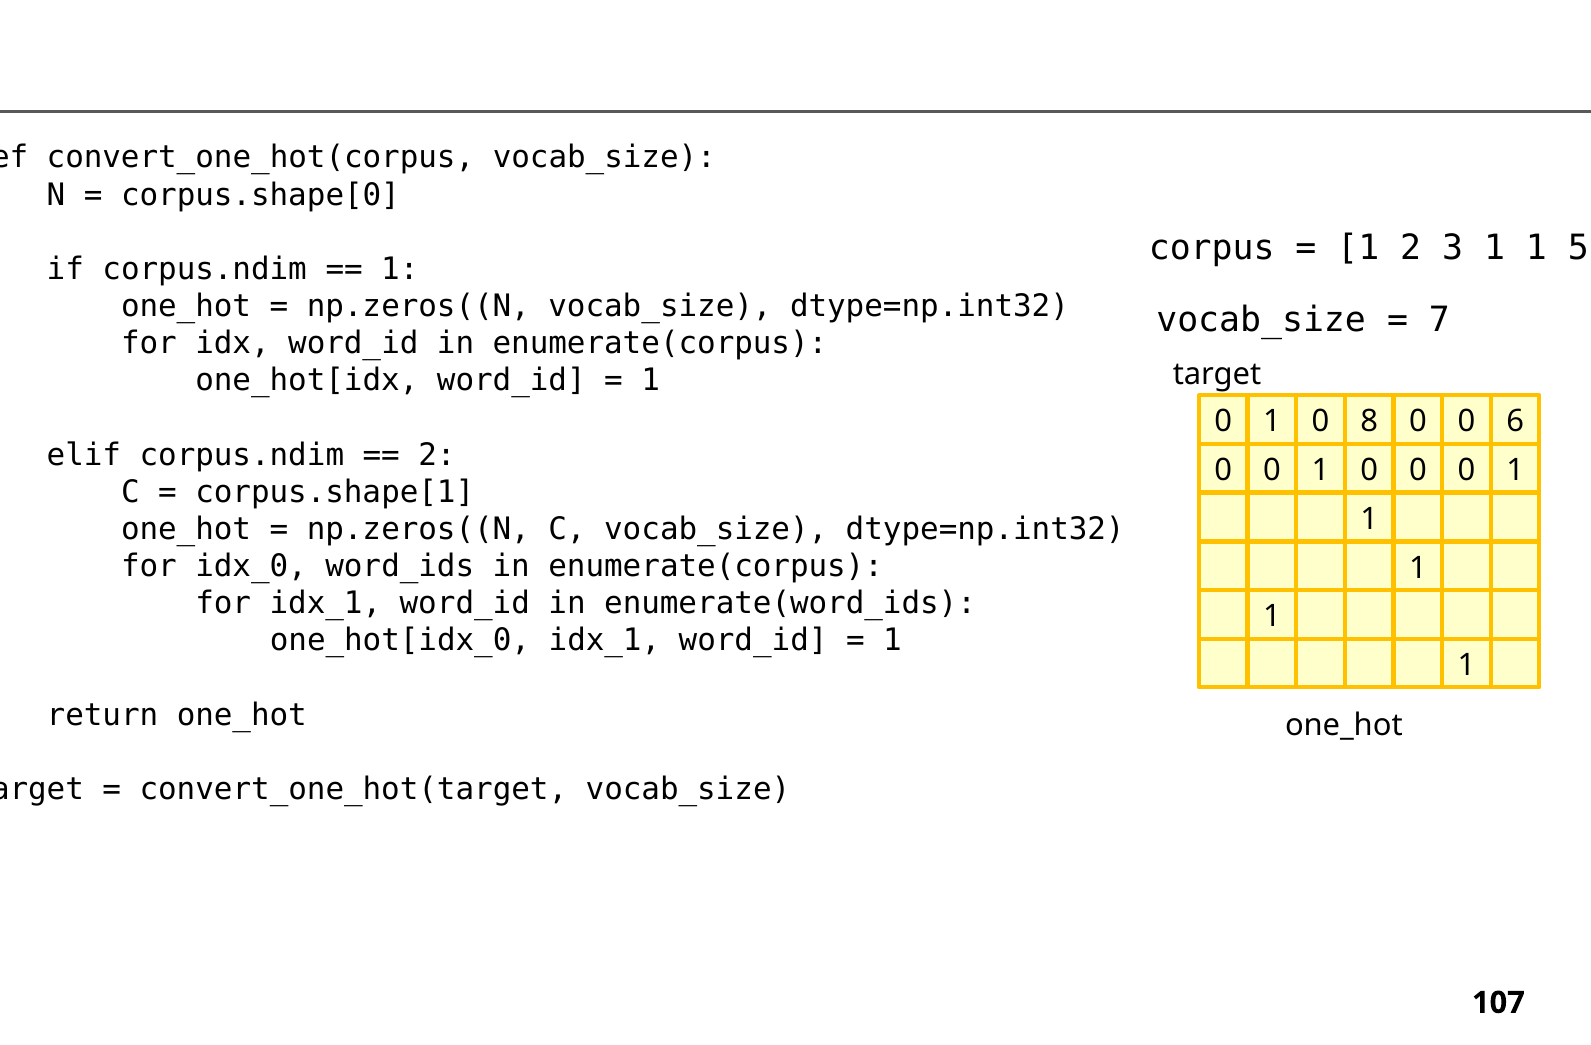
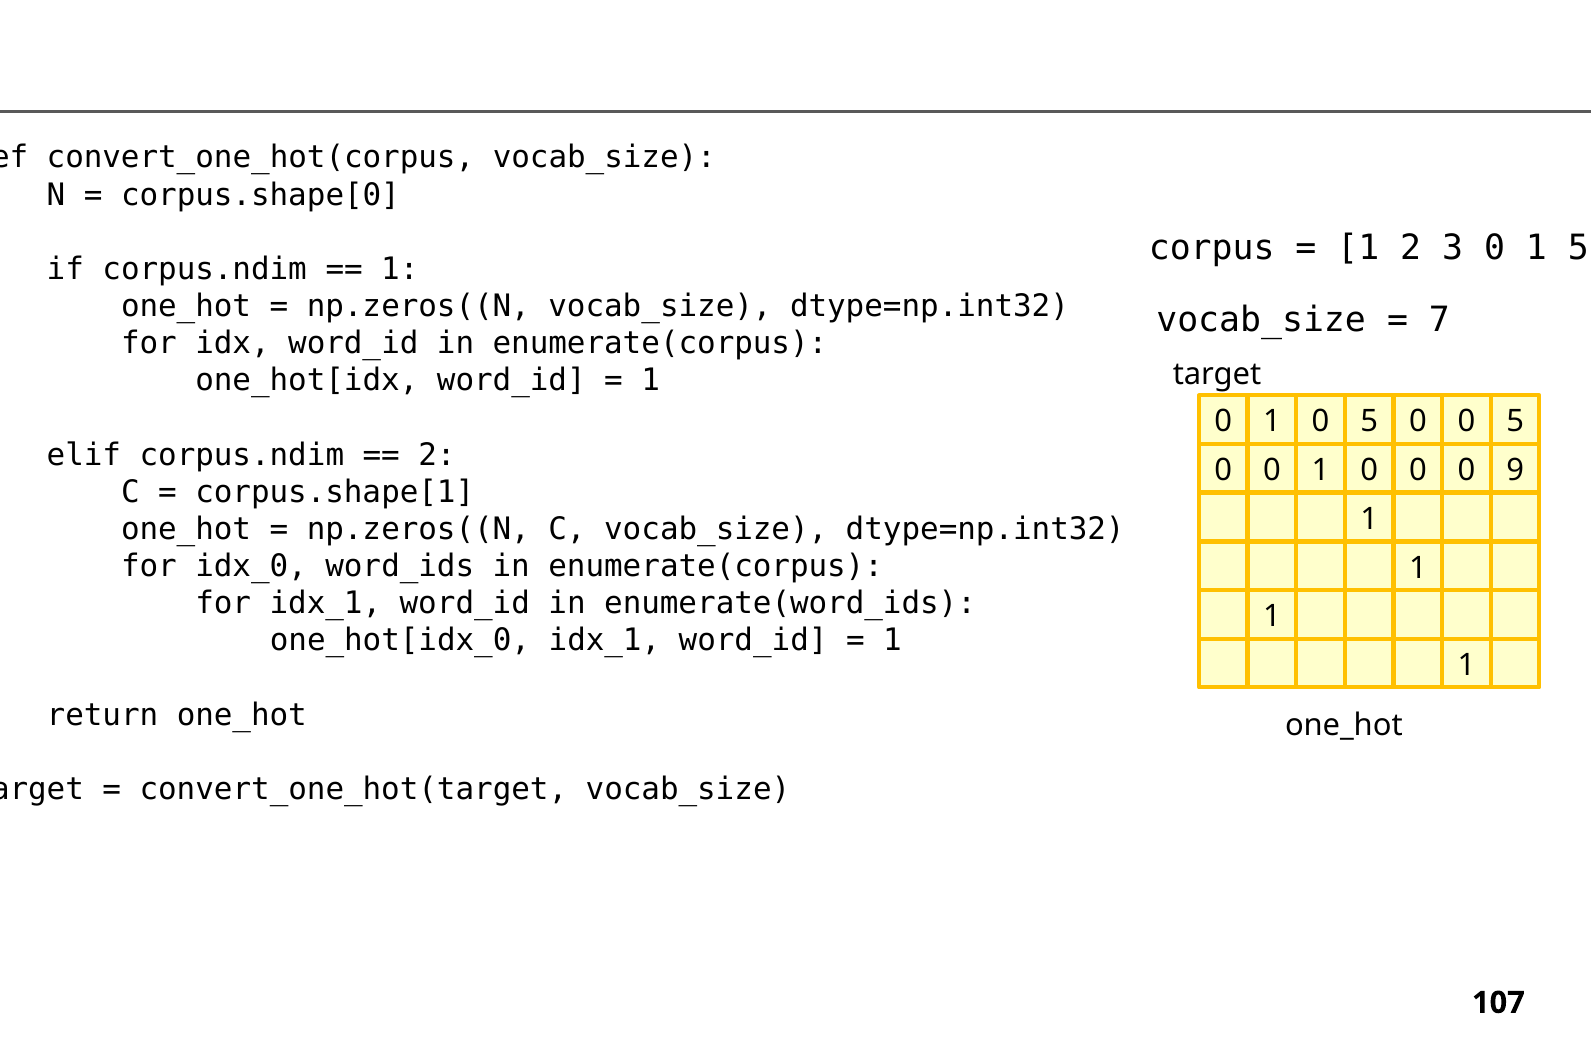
3 1: 1 -> 0 (1495, 248)
1 0 8: 8 -> 5 (1369, 422)
0 0 6: 6 -> 5 (1515, 422)
0 0 0 1: 1 -> 9 (1515, 470)
